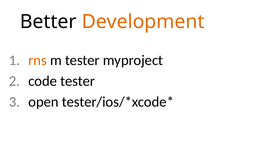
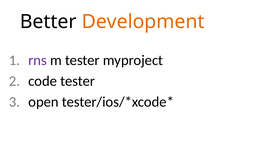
rns colour: orange -> purple (38, 60)
